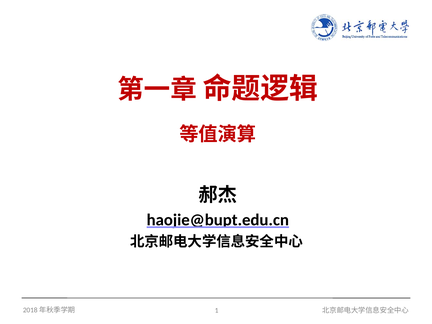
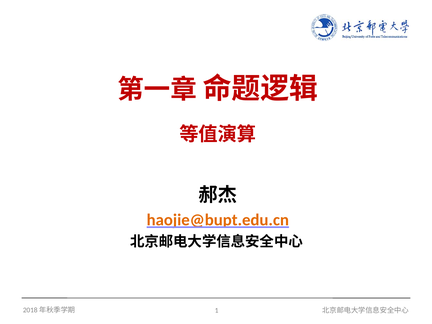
haojie@bupt.edu.cn colour: black -> orange (218, 220)
